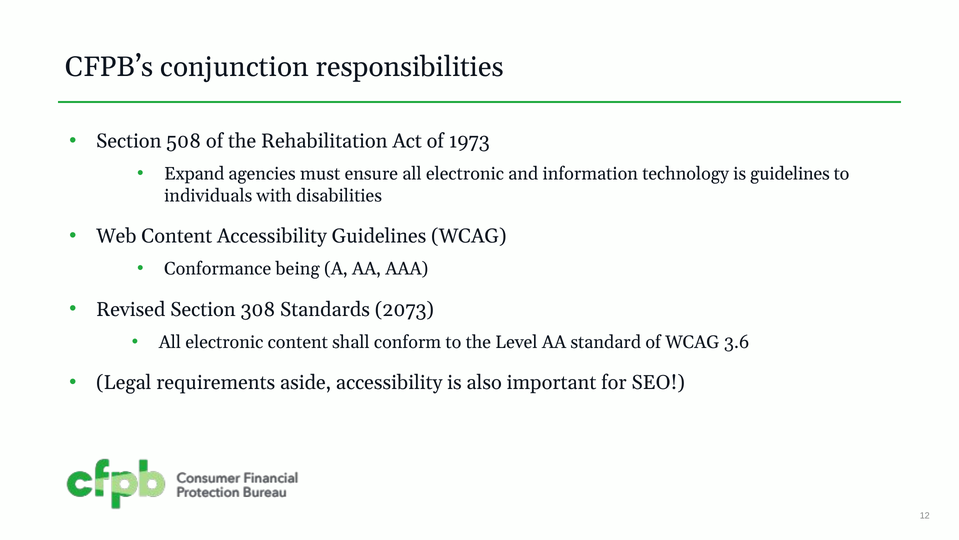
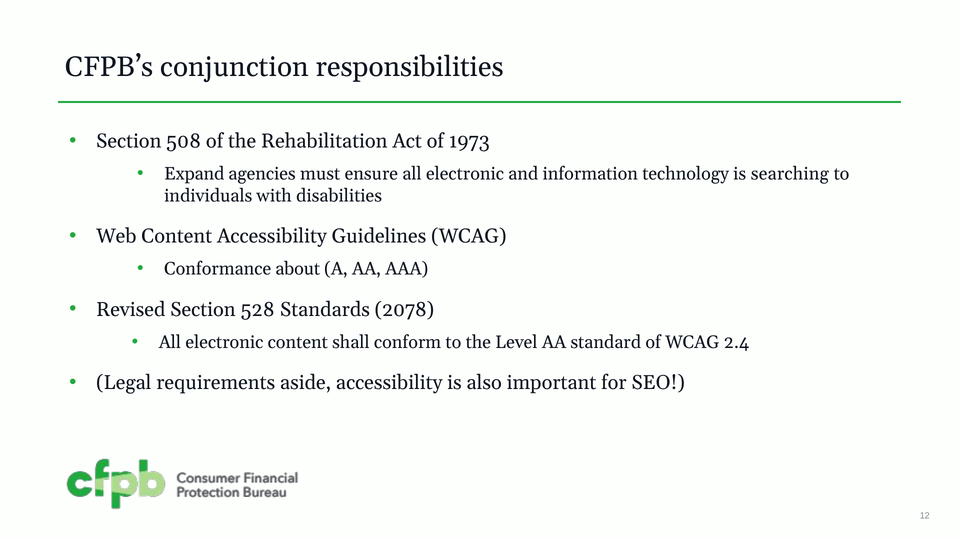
is guidelines: guidelines -> searching (790, 174)
being: being -> about (298, 269)
308: 308 -> 528 (258, 309)
2073: 2073 -> 2078 (404, 309)
3.6: 3.6 -> 2.4 (737, 342)
